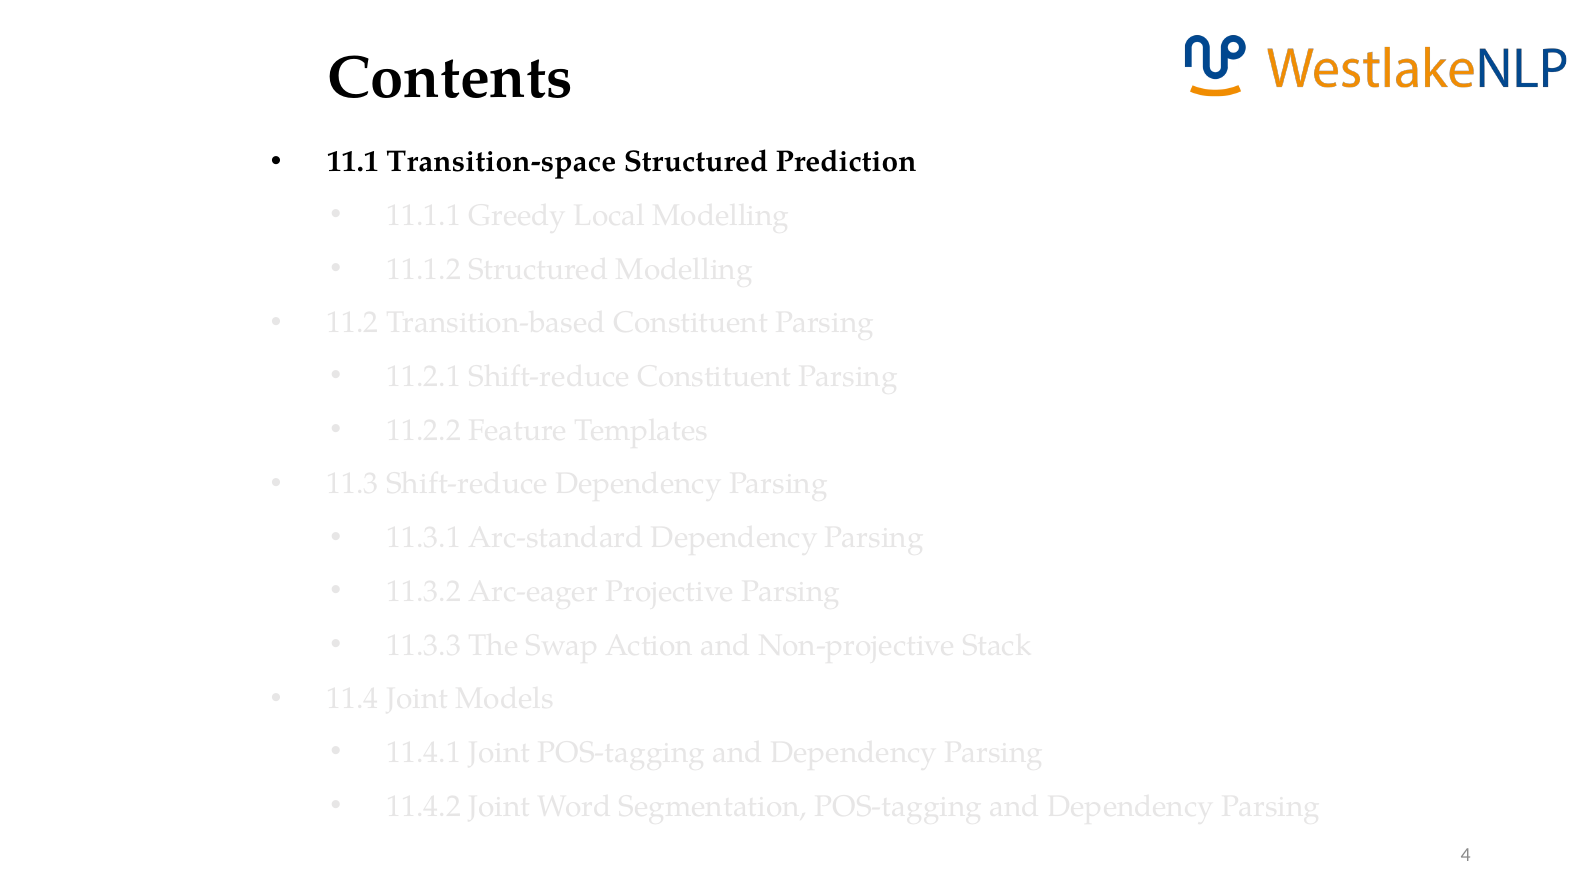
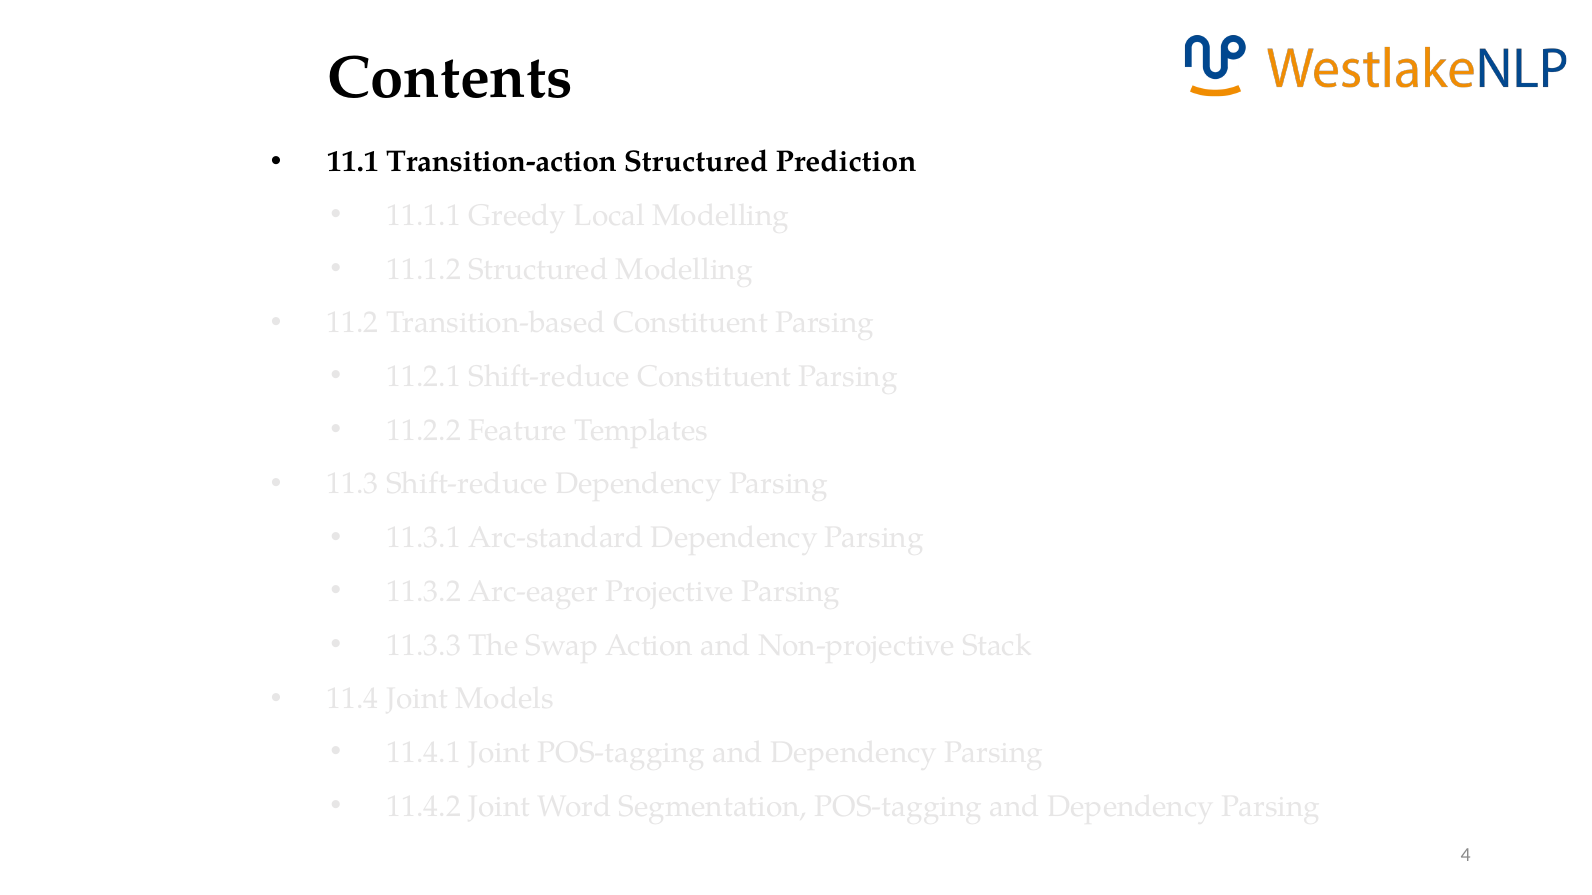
Transition-space: Transition-space -> Transition-action (502, 162)
